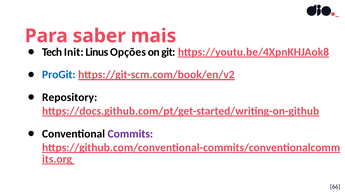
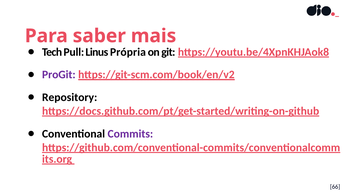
Init: Init -> Pull (74, 52)
Opções: Opções -> Própria (128, 52)
ProGit colour: blue -> purple (59, 75)
